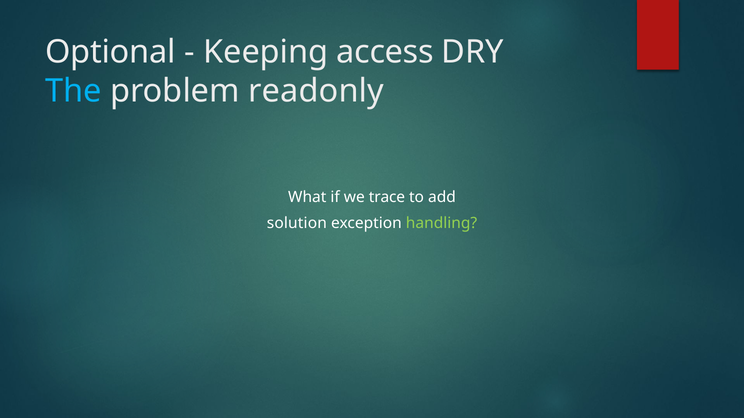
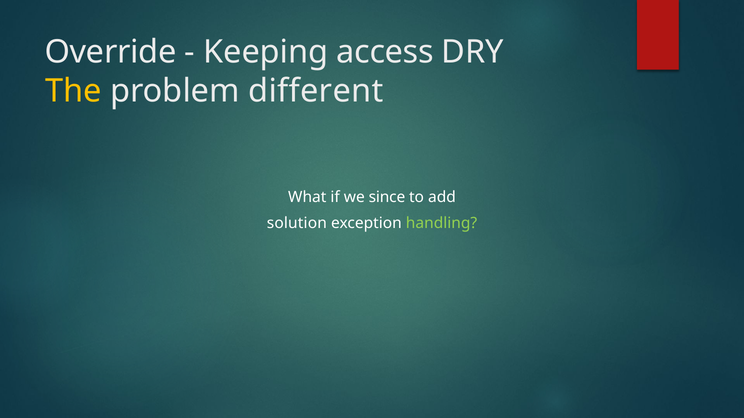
Optional: Optional -> Override (111, 52)
The colour: light blue -> yellow (73, 91)
readonly: readonly -> different (316, 91)
trace: trace -> since (387, 197)
